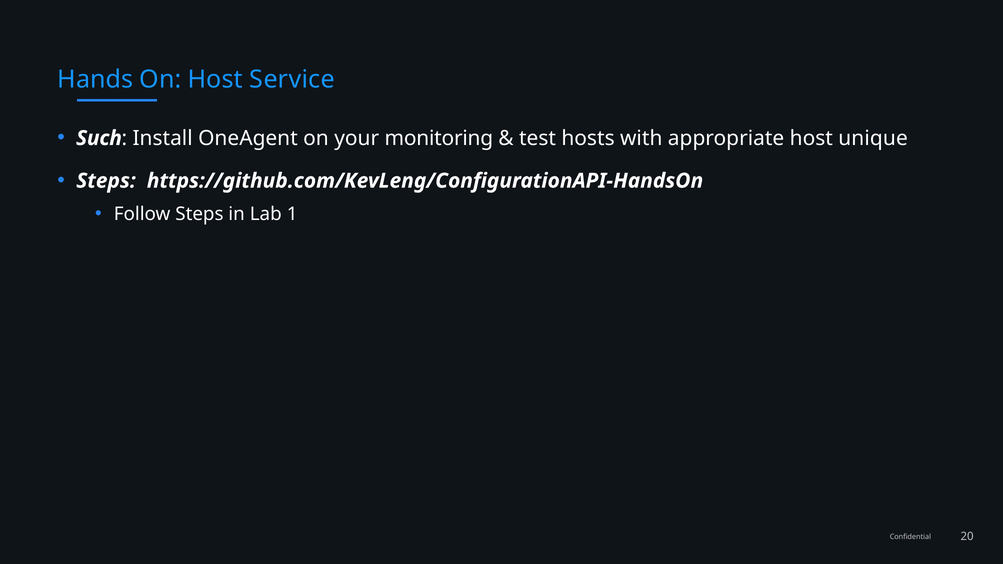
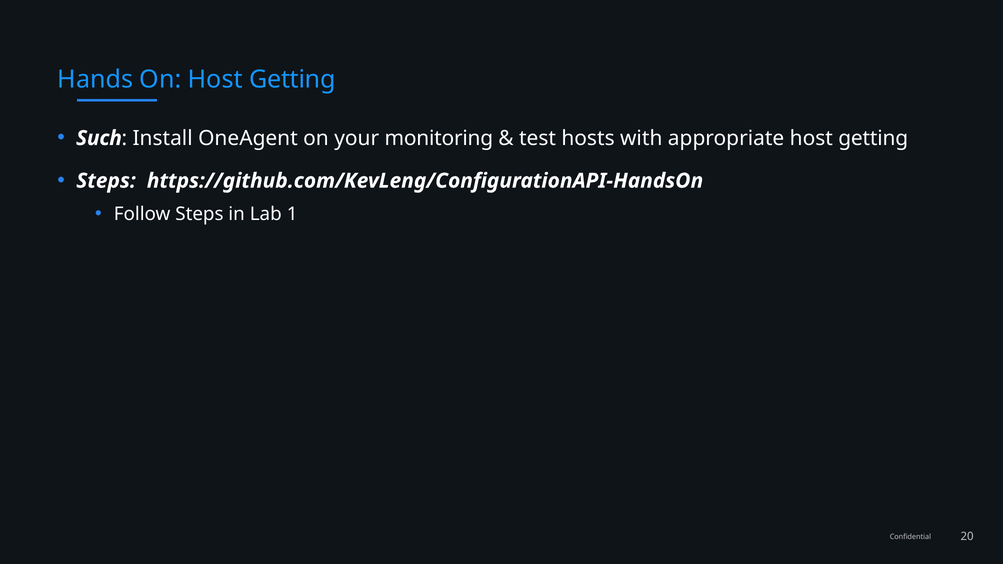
On Host Service: Service -> Getting (292, 79)
appropriate host unique: unique -> getting (873, 138)
